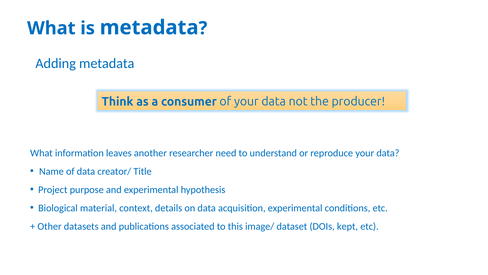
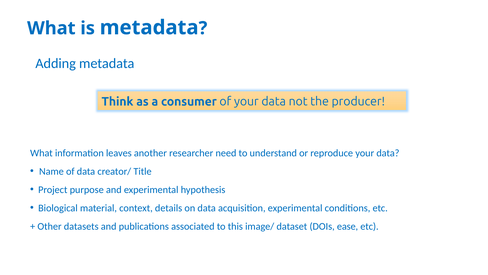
kept: kept -> ease (348, 226)
